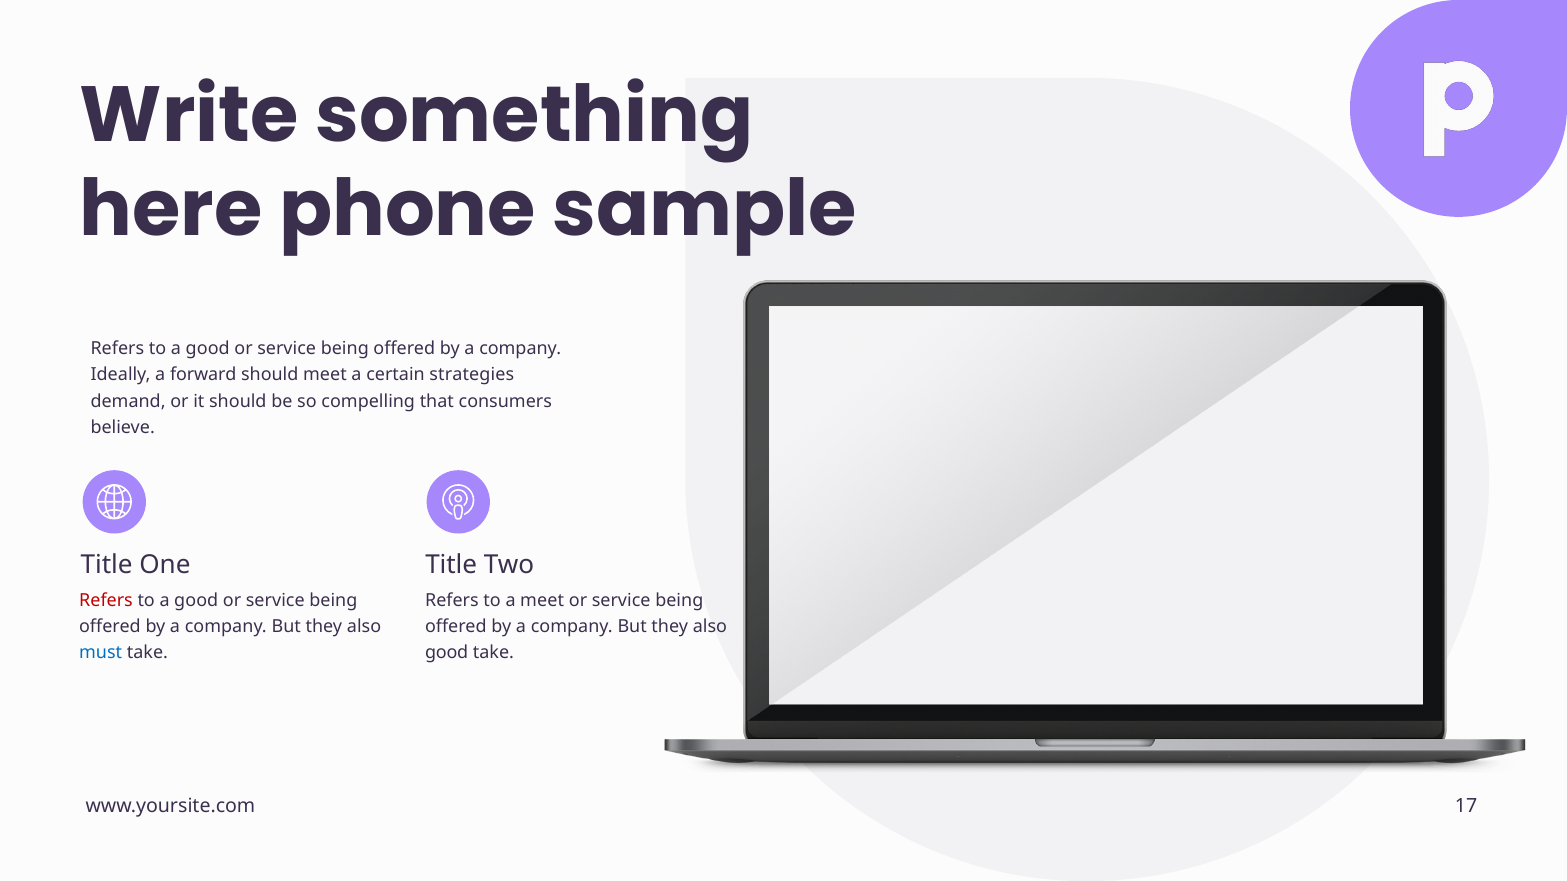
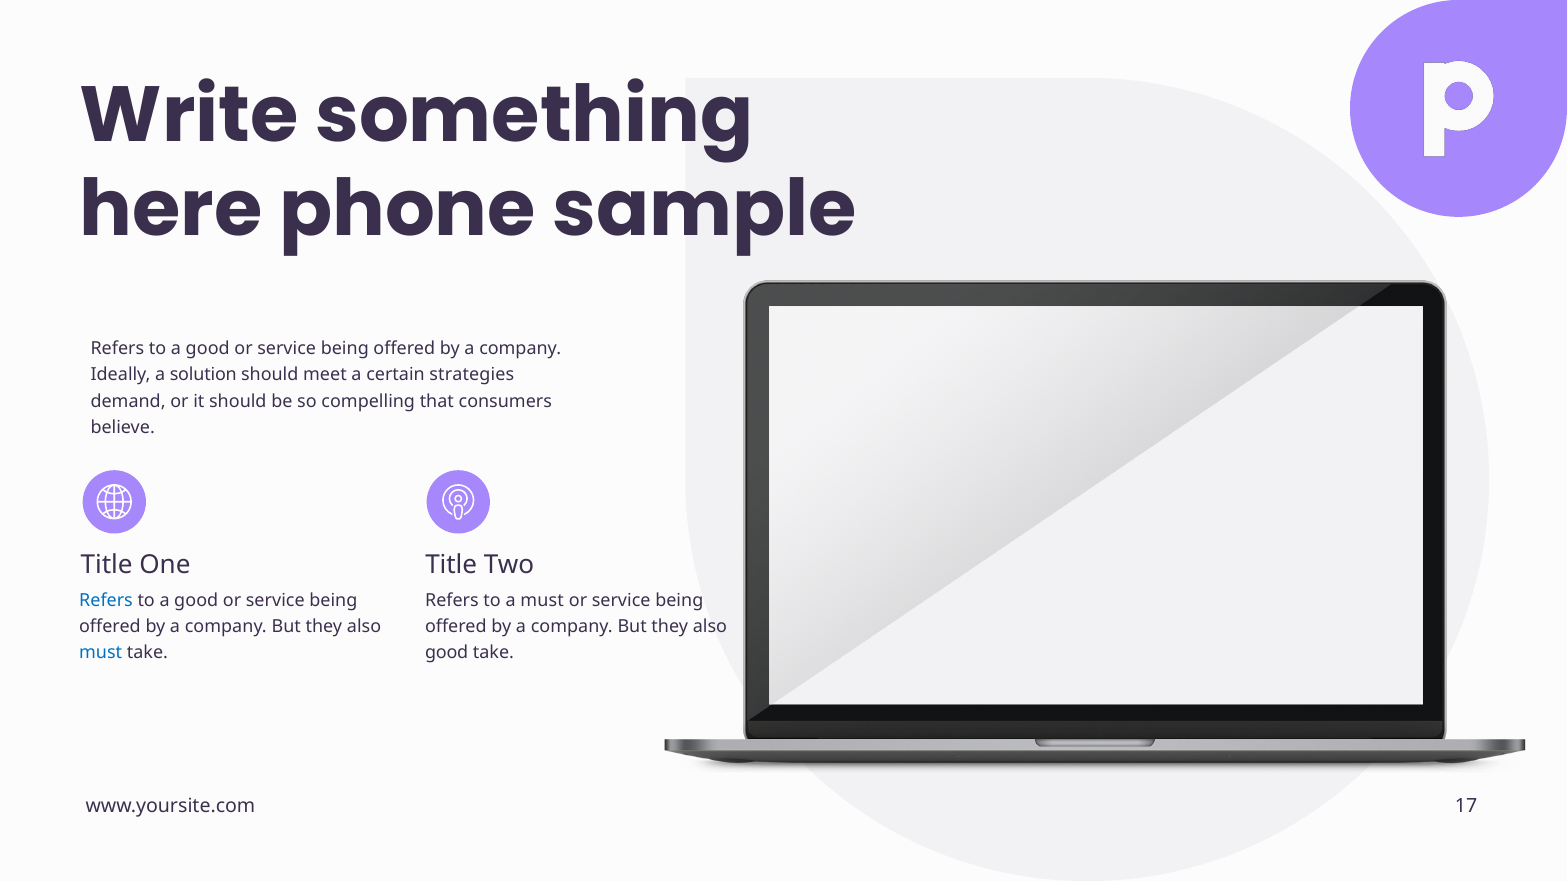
forward: forward -> solution (203, 375)
Refers colour: red -> blue (106, 601)
a meet: meet -> must (542, 601)
